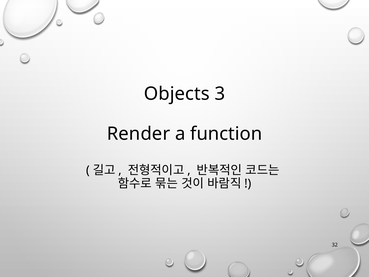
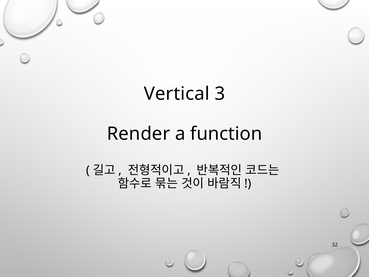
Objects: Objects -> Vertical (177, 94)
